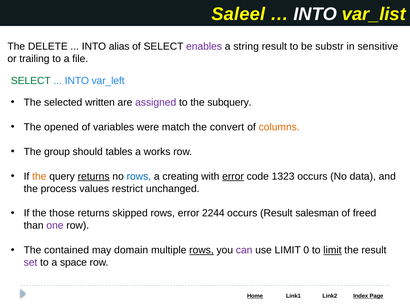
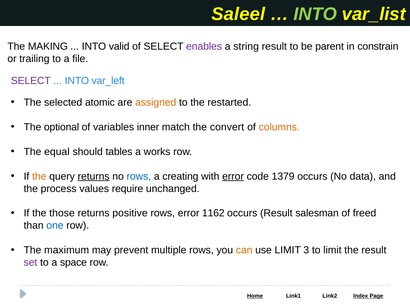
INTO colour: white -> light green (315, 14)
DELETE: DELETE -> MAKING (48, 46)
alias: alias -> valid (119, 46)
substr: substr -> parent (330, 46)
sensitive: sensitive -> constrain (378, 46)
SELECT colour: green -> purple (31, 81)
written: written -> atomic (100, 102)
assigned colour: purple -> orange (156, 102)
subquery: subquery -> restarted (229, 102)
opened: opened -> optional (62, 127)
were: were -> inner (148, 127)
group: group -> equal (57, 151)
1323: 1323 -> 1379 (283, 176)
restrict: restrict -> require (128, 188)
skipped: skipped -> positive (130, 213)
2244: 2244 -> 1162 (213, 213)
one colour: purple -> blue (55, 225)
contained: contained -> maximum (67, 250)
domain: domain -> prevent (131, 250)
rows underline: present -> none (201, 250)
can colour: purple -> orange (244, 250)
0: 0 -> 3 (306, 250)
limit underline: present -> none (332, 250)
